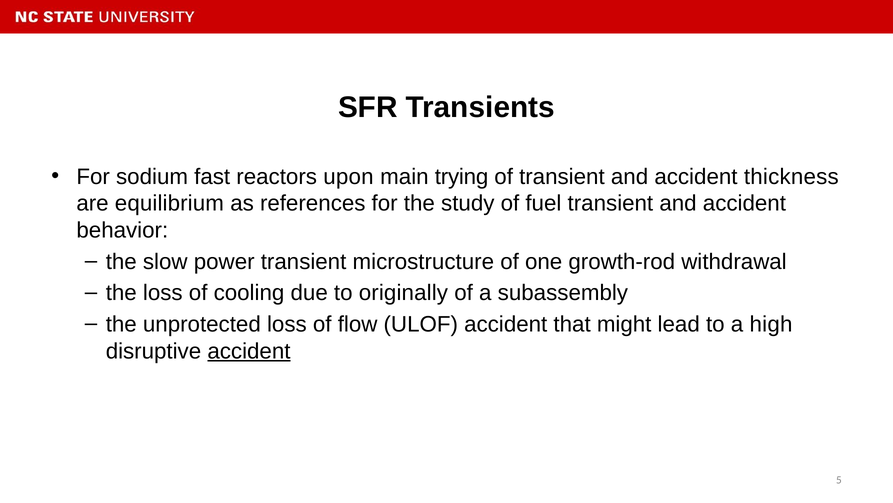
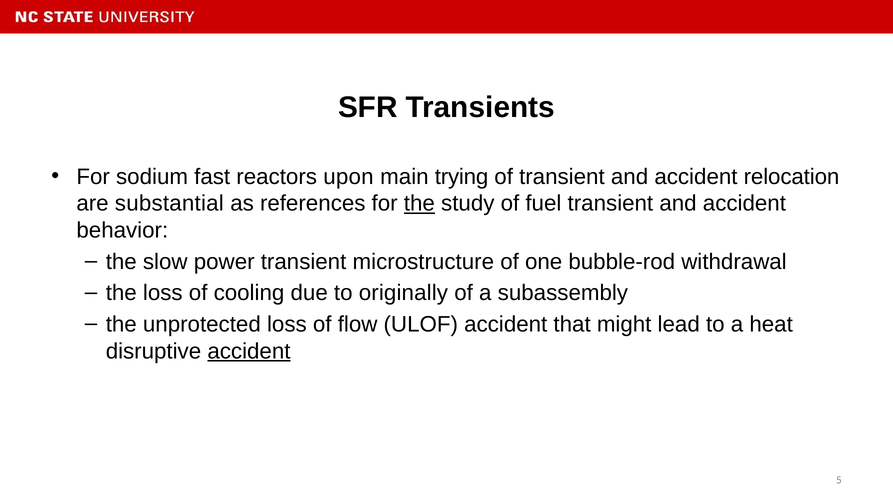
thickness: thickness -> relocation (792, 177)
equilibrium: equilibrium -> substantial (169, 203)
the underline: none -> present (419, 203)
growth-rod: growth-rod -> bubble-rod (622, 261)
high: high -> heat (771, 324)
